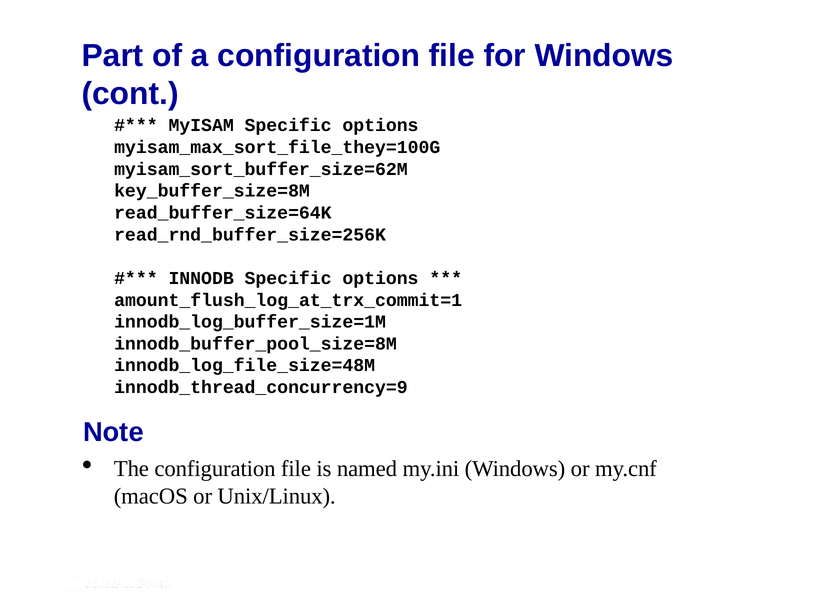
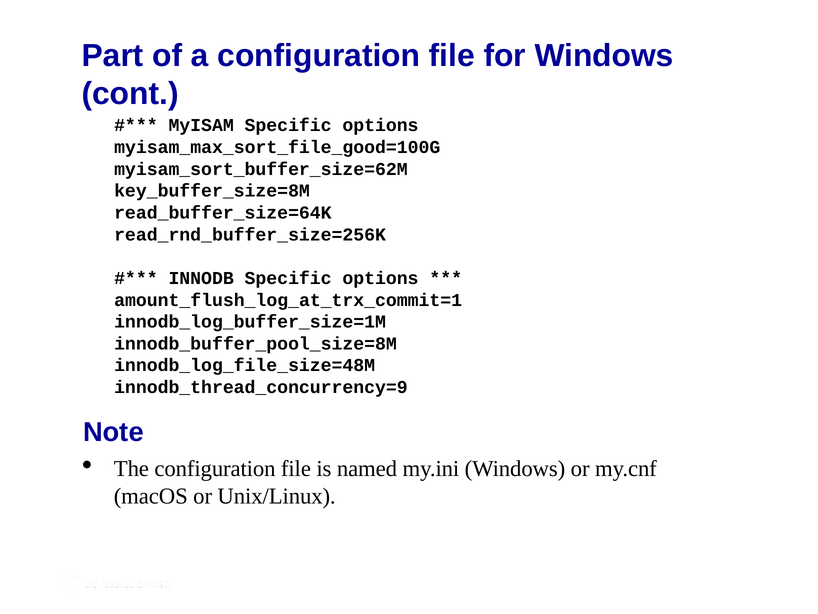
myisam_max_sort_file_they=100G: myisam_max_sort_file_they=100G -> myisam_max_sort_file_good=100G (277, 147)
